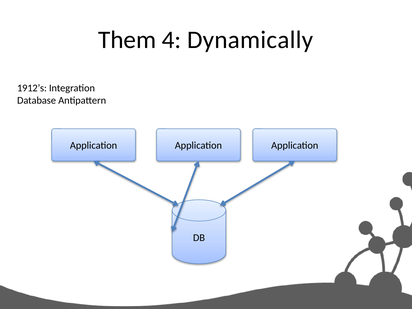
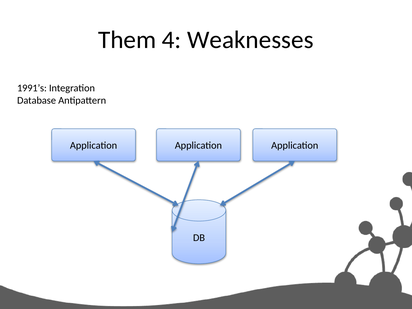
Dynamically: Dynamically -> Weaknesses (250, 40)
1912’s: 1912’s -> 1991’s (32, 88)
